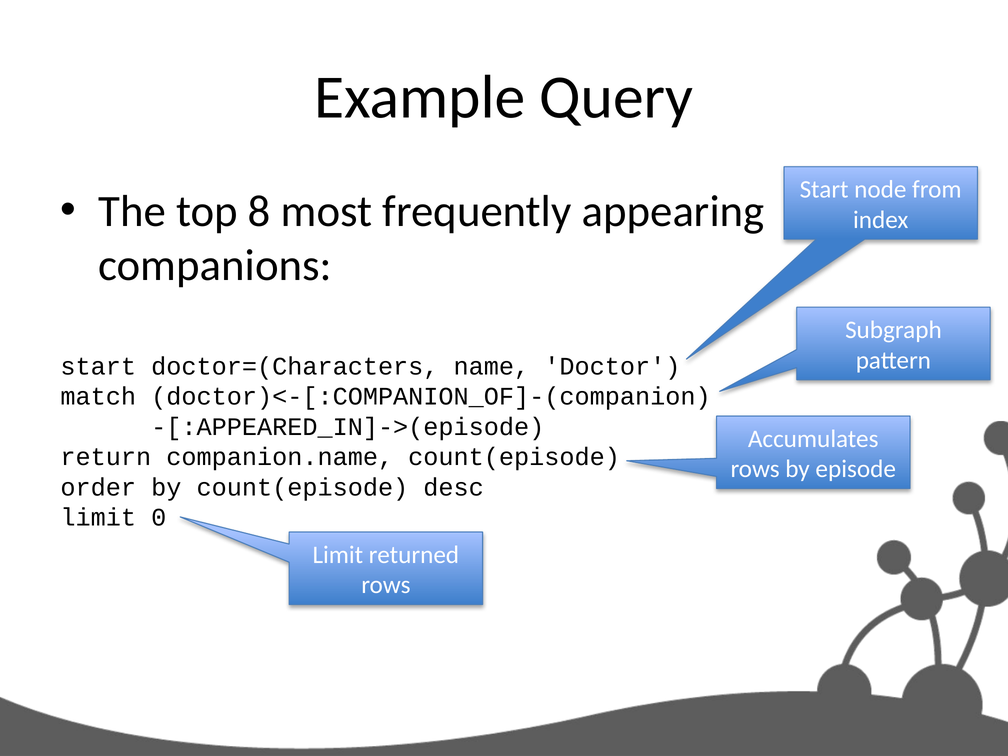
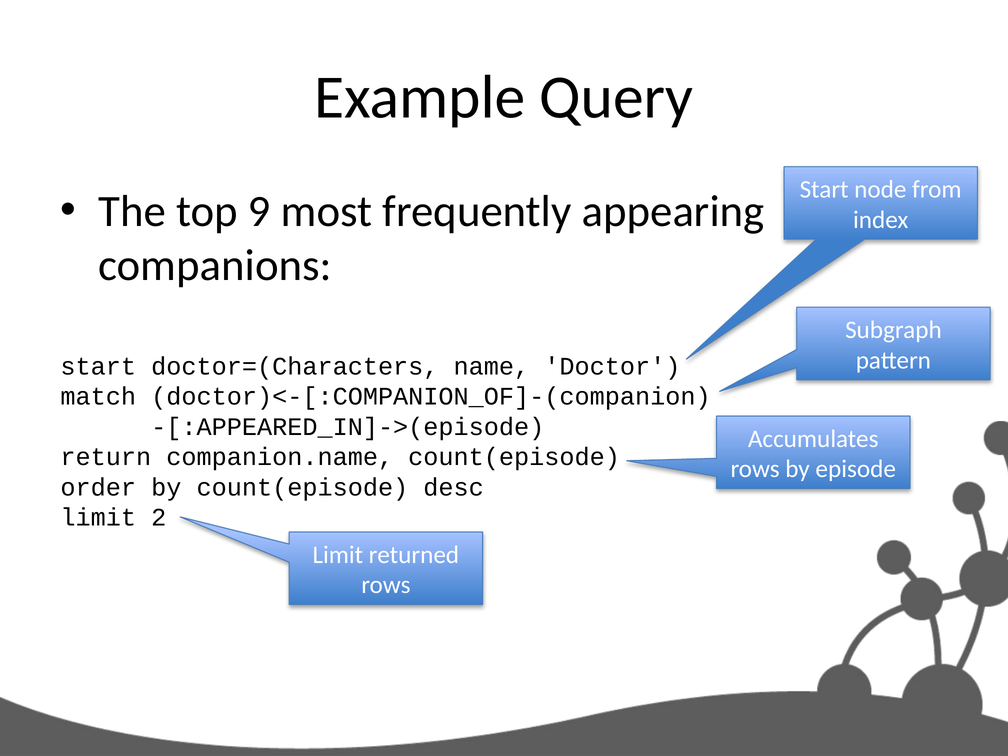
8: 8 -> 9 (259, 211)
0: 0 -> 2 (159, 518)
